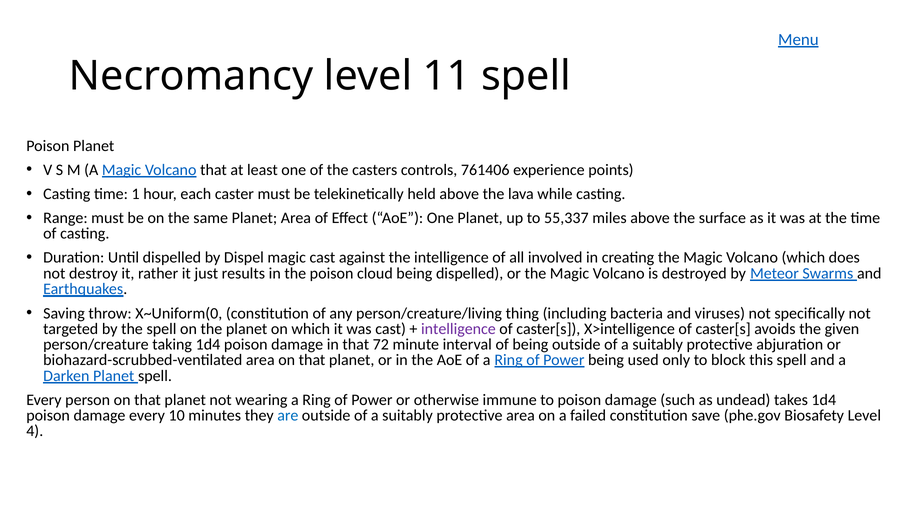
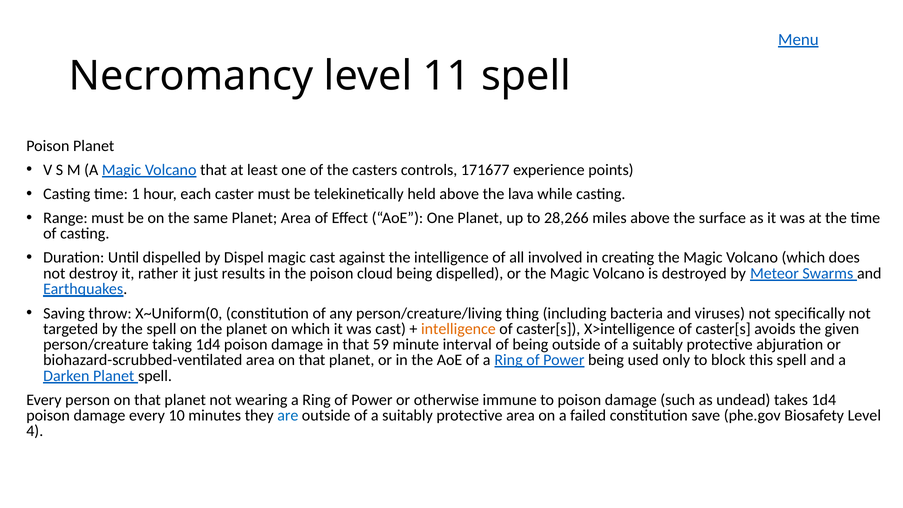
761406: 761406 -> 171677 (485, 170)
55,337: 55,337 -> 28,266 (566, 218)
intelligence colour: purple -> orange (458, 329)
72: 72 -> 59 (381, 344)
